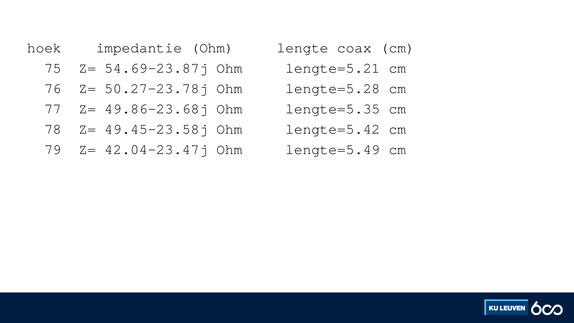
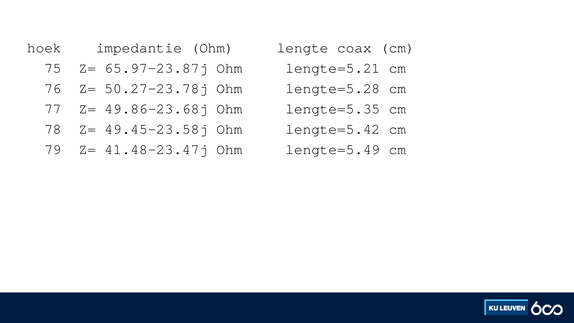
54.69-23.87j: 54.69-23.87j -> 65.97-23.87j (156, 68)
42.04-23.47j: 42.04-23.47j -> 41.48-23.47j (156, 149)
